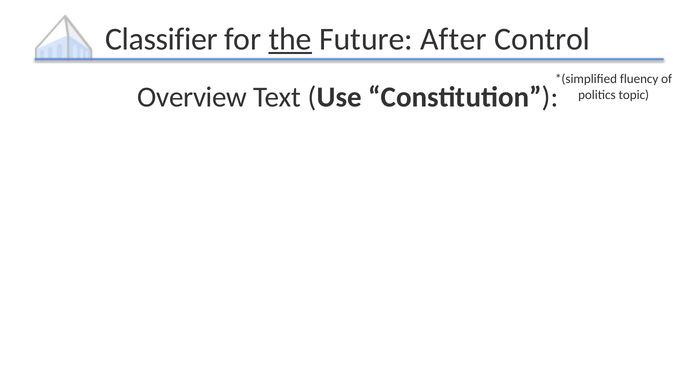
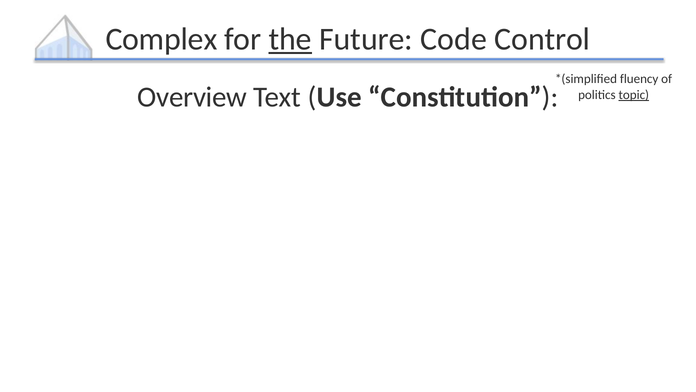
Classifier: Classifier -> Complex (161, 39)
After: After -> Code (454, 39)
topic underline: none -> present (634, 95)
